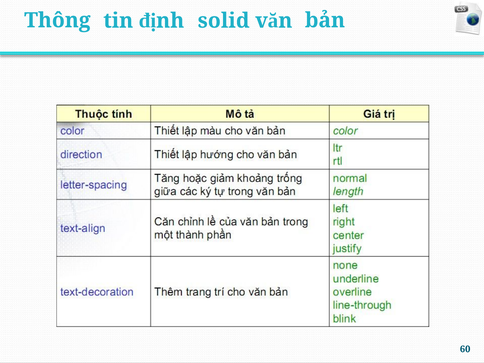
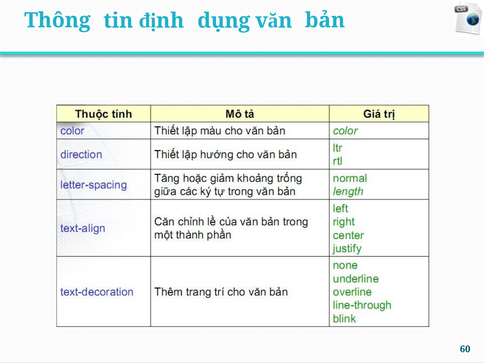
solid: solid -> dụng (224, 21)
